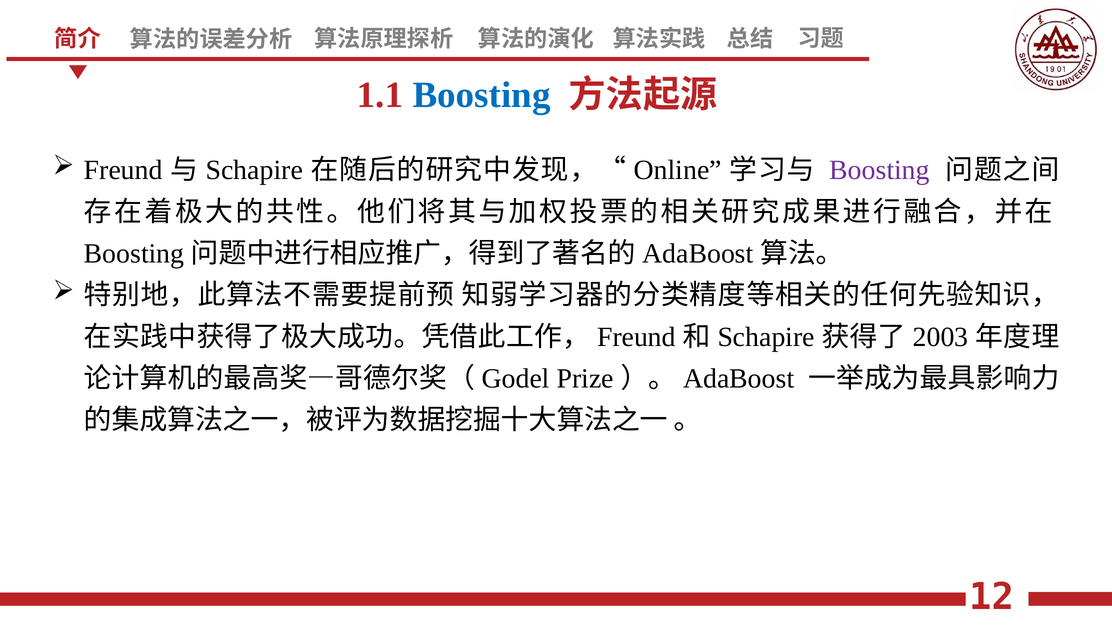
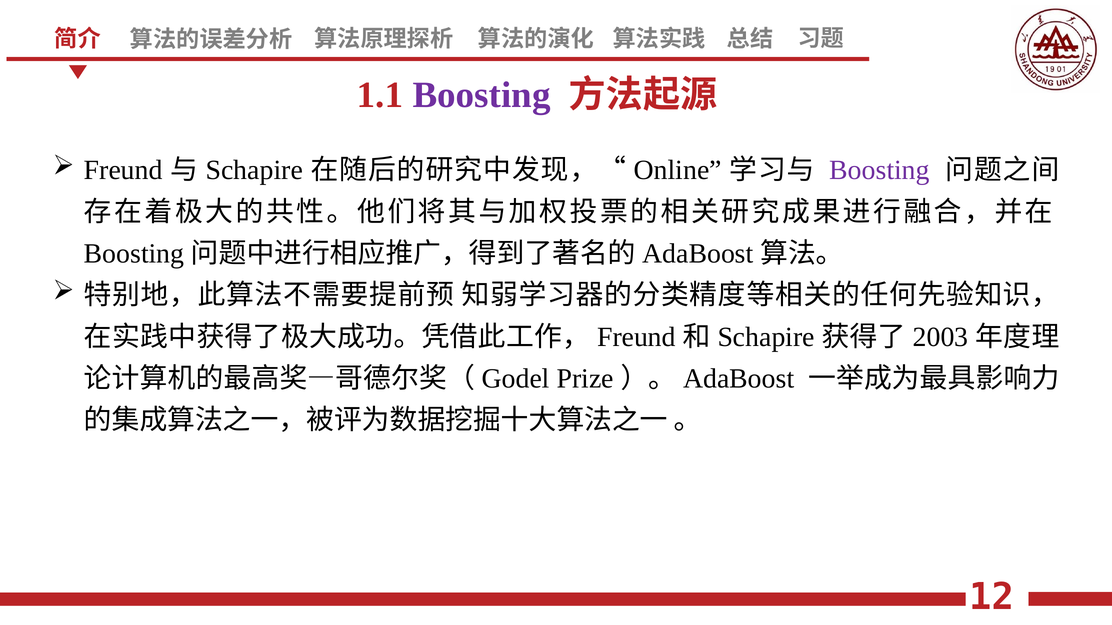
Boosting colour: blue -> purple (482, 95)
